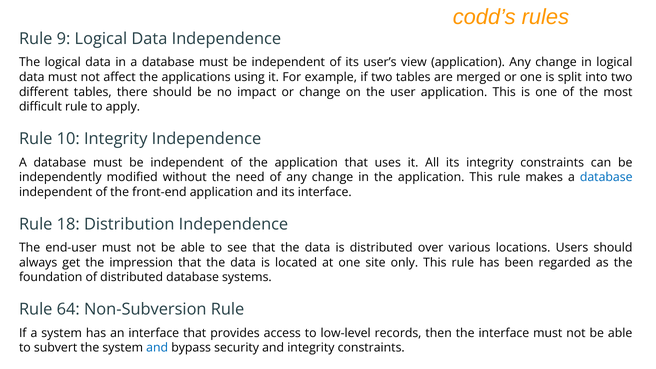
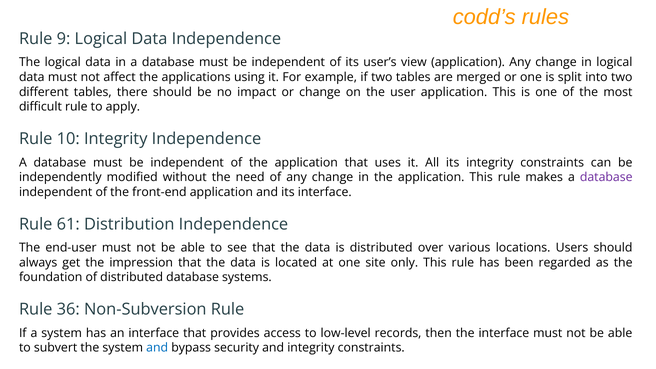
database colour: blue -> purple (606, 177)
18: 18 -> 61 (68, 224)
64: 64 -> 36 (68, 310)
